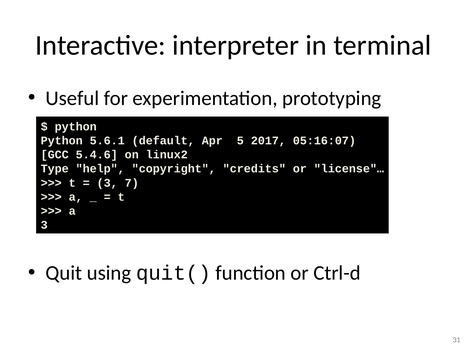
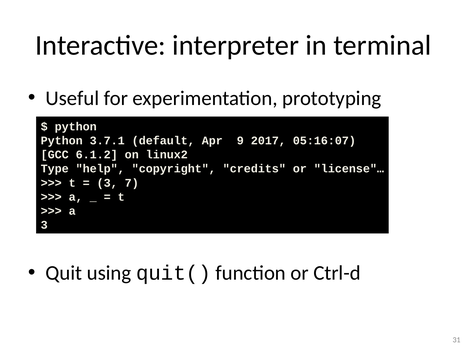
5.6.1: 5.6.1 -> 3.7.1 (107, 140)
5: 5 -> 9 (240, 140)
5.4.6: 5.4.6 -> 6.1.2 (97, 154)
